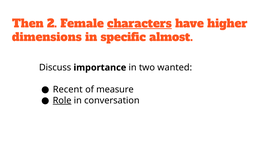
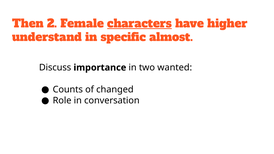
dimensions: dimensions -> understand (47, 37)
Recent: Recent -> Counts (68, 90)
measure: measure -> changed (115, 90)
Role underline: present -> none (62, 100)
